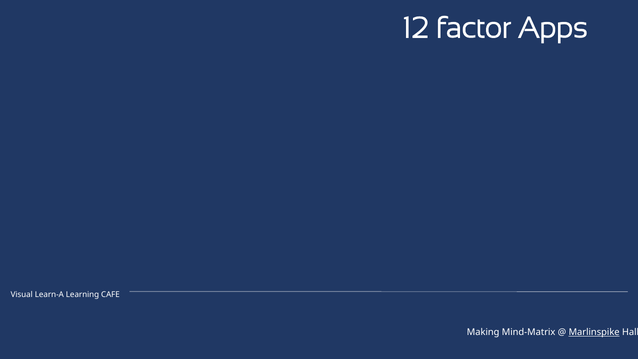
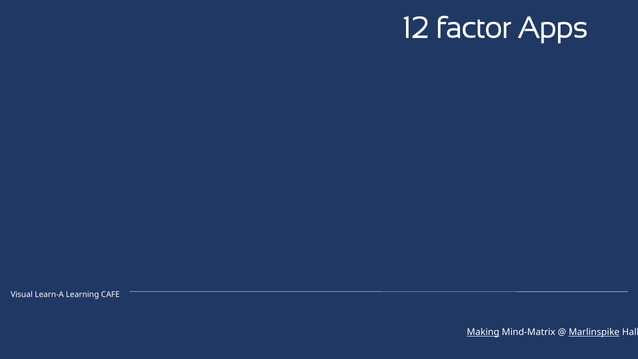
Making underline: none -> present (483, 332)
